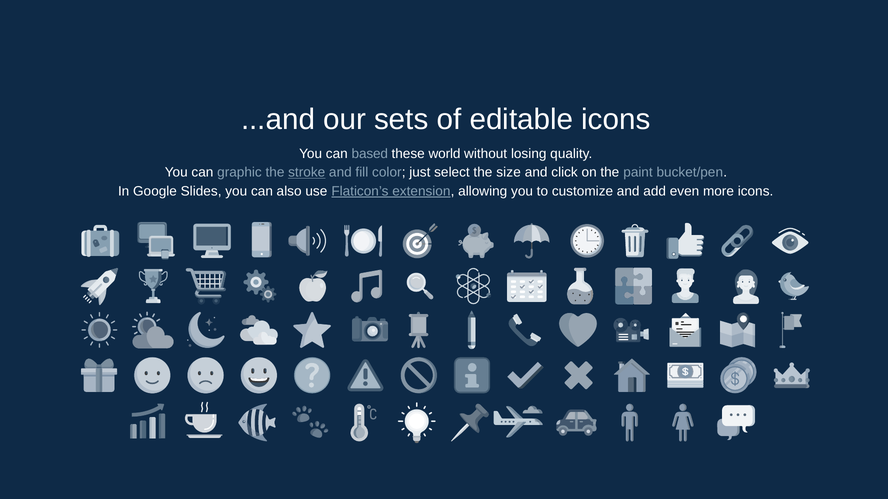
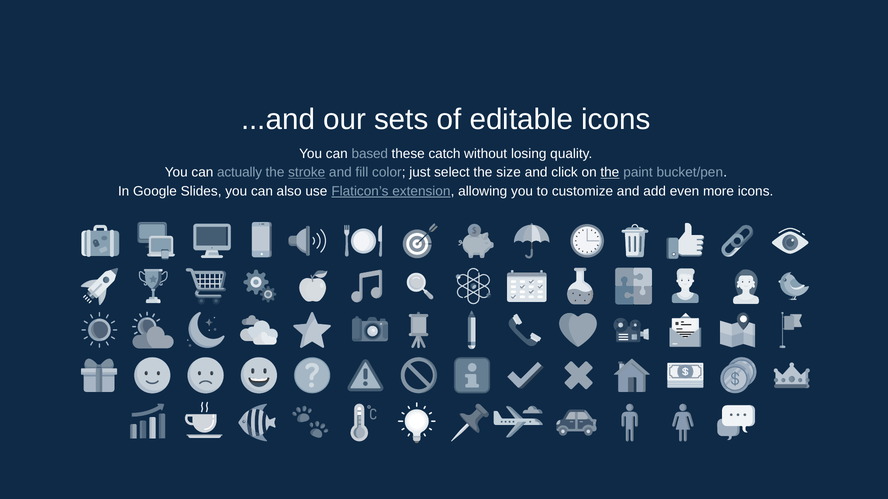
world: world -> catch (445, 154)
graphic: graphic -> actually (240, 173)
the underline: none -> present (610, 173)
